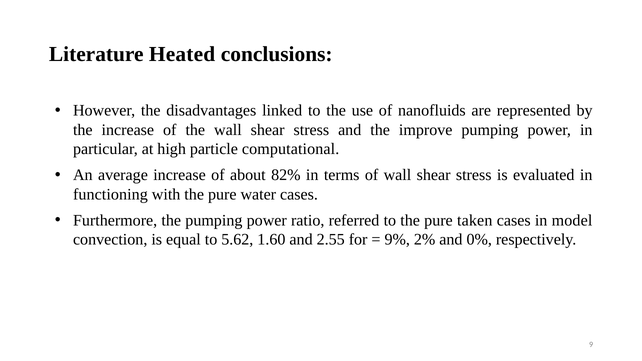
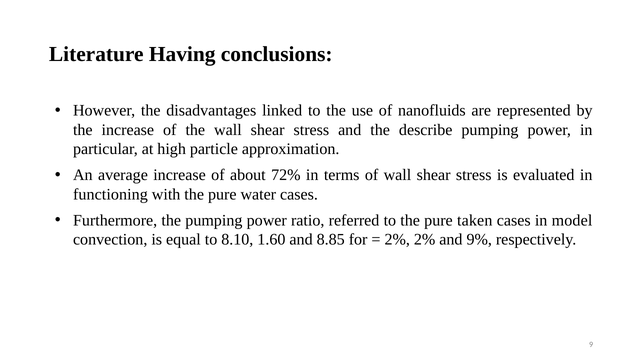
Heated: Heated -> Having (182, 54)
improve: improve -> describe (426, 130)
computational: computational -> approximation (291, 149)
82%: 82% -> 72% (286, 175)
5.62: 5.62 -> 8.10 (237, 240)
2.55: 2.55 -> 8.85 (331, 240)
9%: 9% -> 2% (397, 240)
0%: 0% -> 9% (479, 240)
